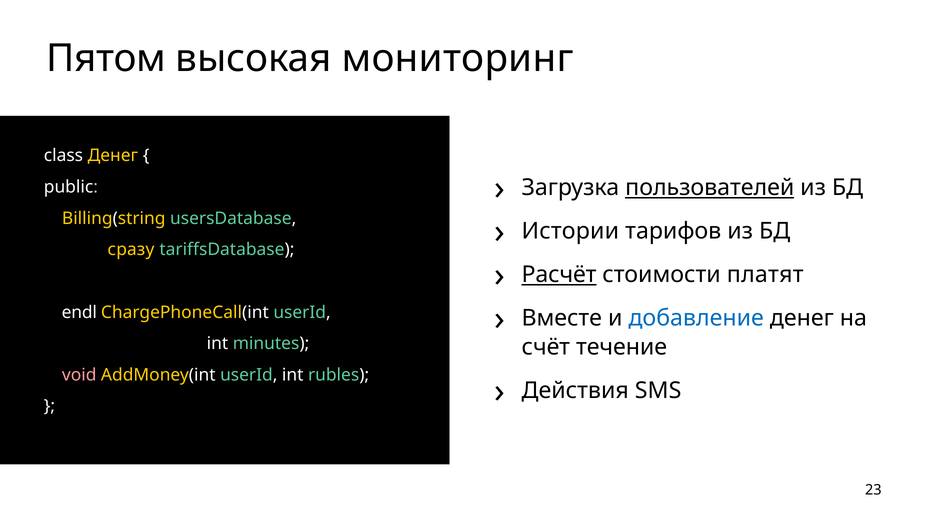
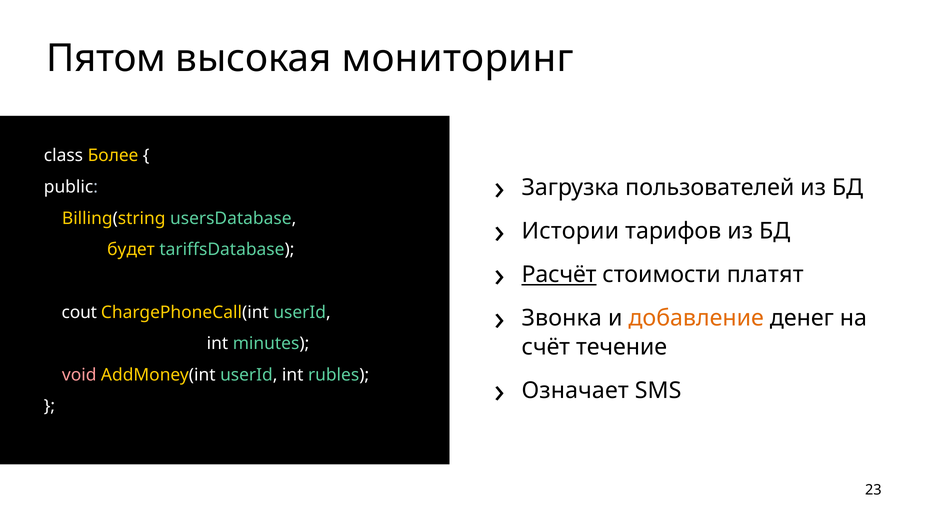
class Денег: Денег -> Более (113, 156)
пользователей underline: present -> none (710, 188)
сразу: сразу -> будет (131, 250)
endl: endl -> cout (79, 312)
Вместе: Вместе -> Звонка (562, 318)
добавление colour: blue -> orange (696, 318)
Действия: Действия -> Означает (575, 391)
